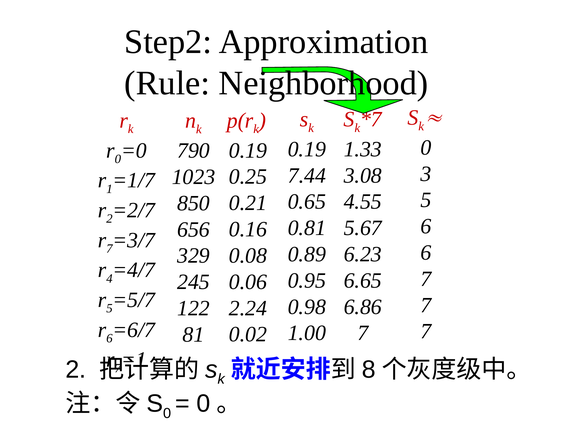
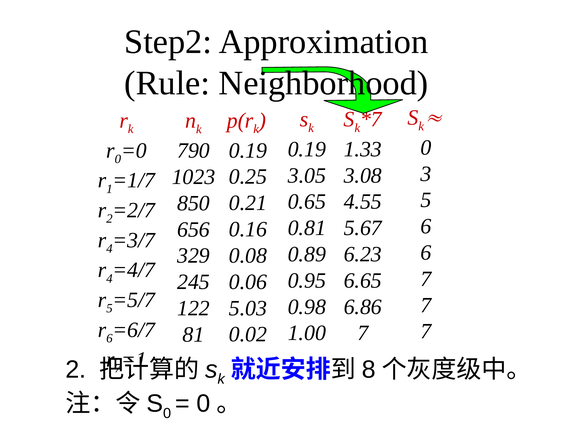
7.44: 7.44 -> 3.05 (307, 175)
7: 7 -> 4 (109, 248)
2.24: 2.24 -> 5.03 (248, 308)
